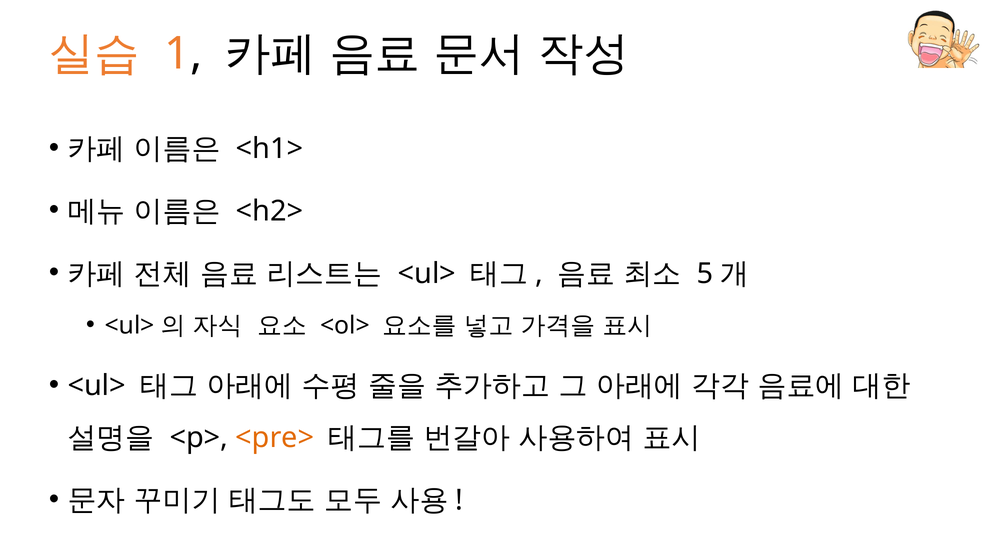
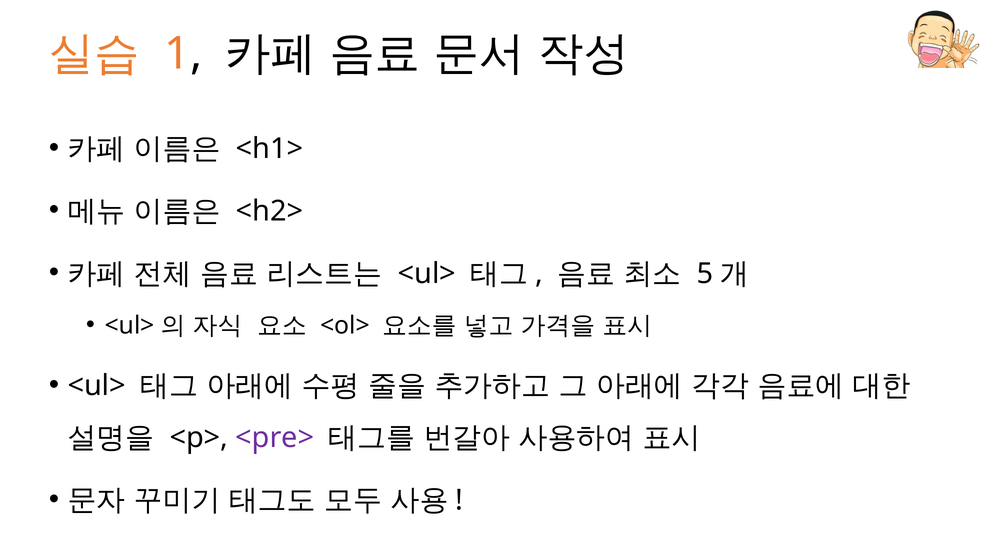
<pre> colour: orange -> purple (275, 437)
